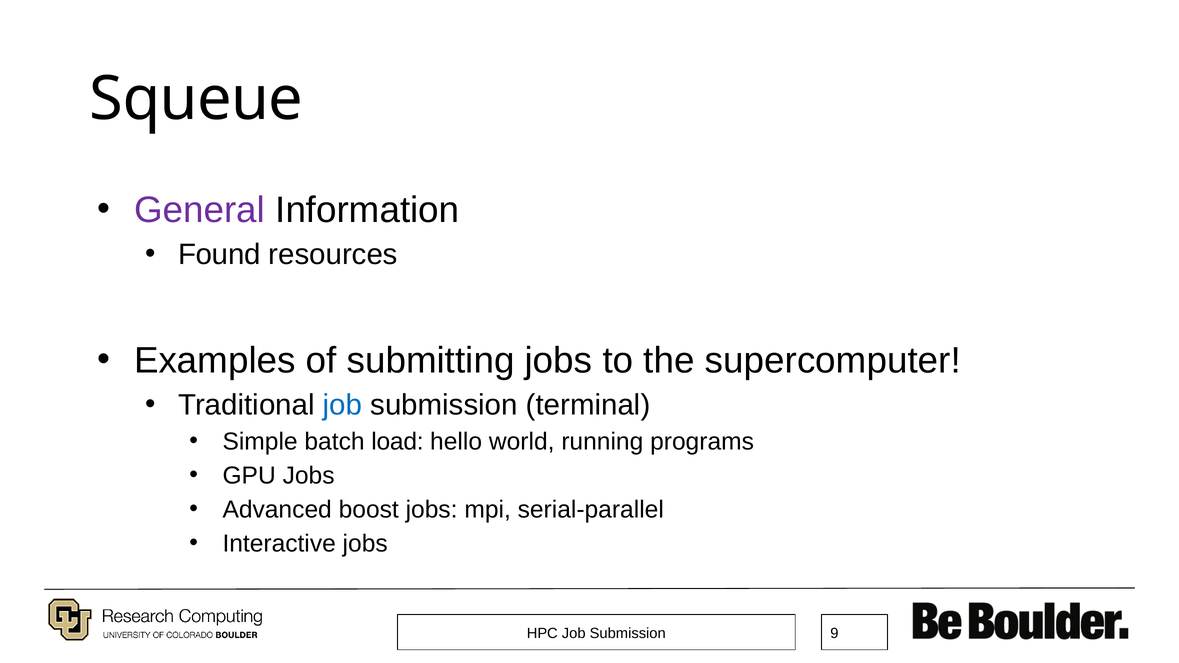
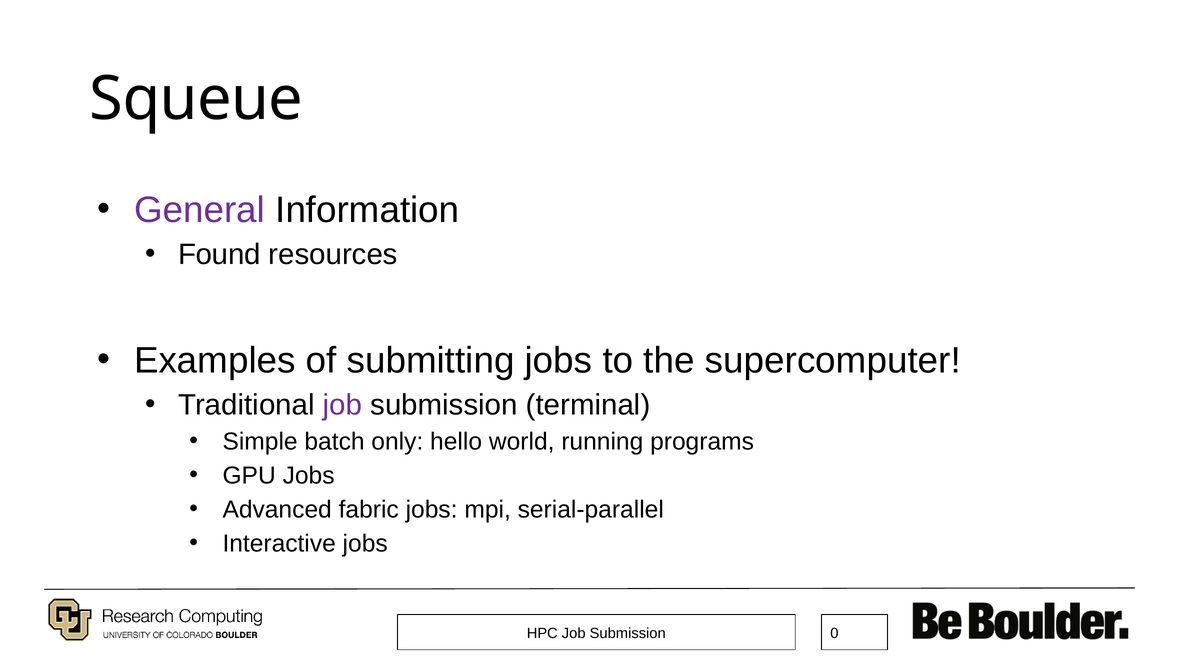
job colour: blue -> purple (342, 405)
load: load -> only (397, 442)
boost: boost -> fabric (369, 510)
9: 9 -> 0 (834, 633)
